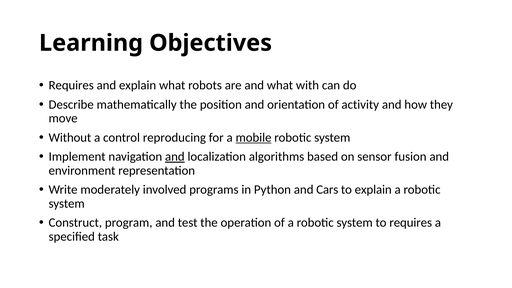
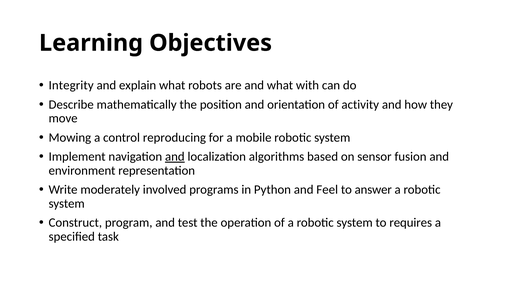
Requires: Requires -> Integrity (71, 85)
Without: Without -> Mowing (70, 138)
mobile underline: present -> none (254, 138)
Cars: Cars -> Feel (327, 190)
to explain: explain -> answer (373, 190)
